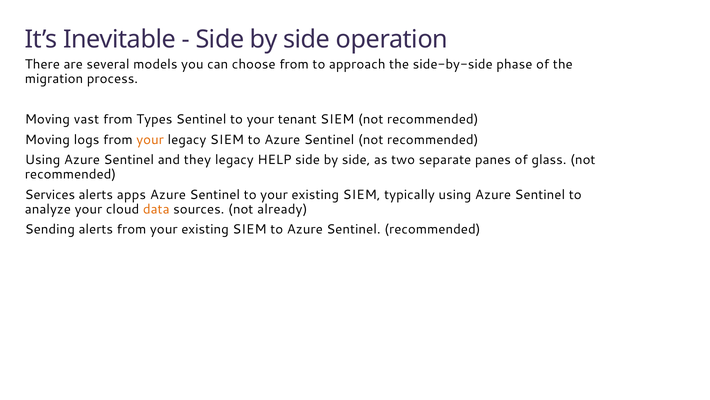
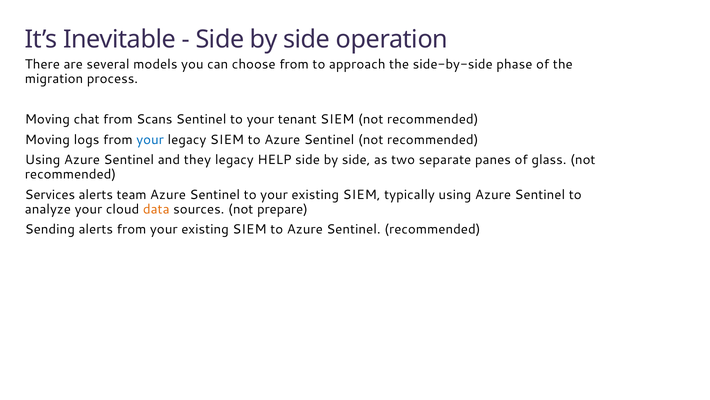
vast: vast -> chat (87, 119)
Types: Types -> Scans (154, 119)
your colour: orange -> blue (150, 139)
apps: apps -> team (132, 194)
already: already -> prepare (282, 209)
